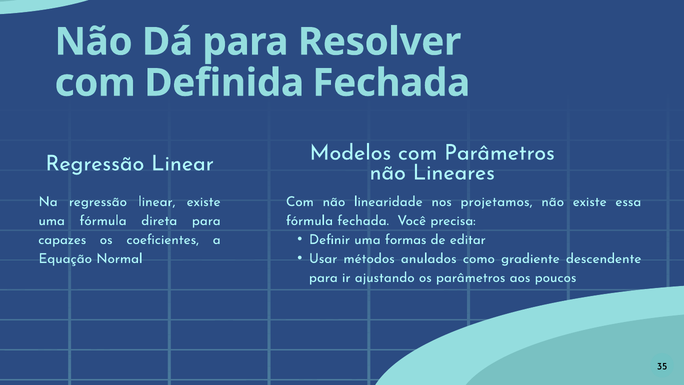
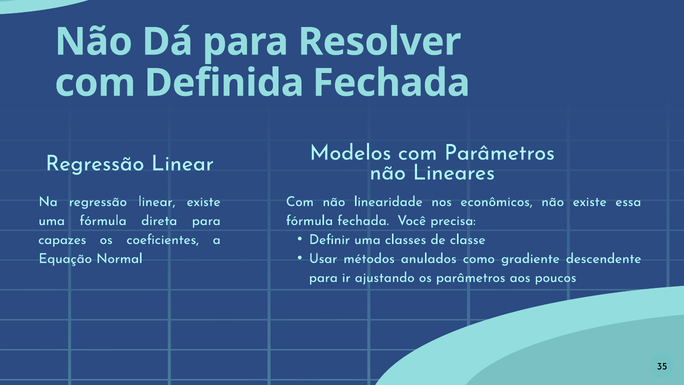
projetamos: projetamos -> econômicos (497, 201)
formas: formas -> classes (406, 239)
editar: editar -> classe (468, 239)
